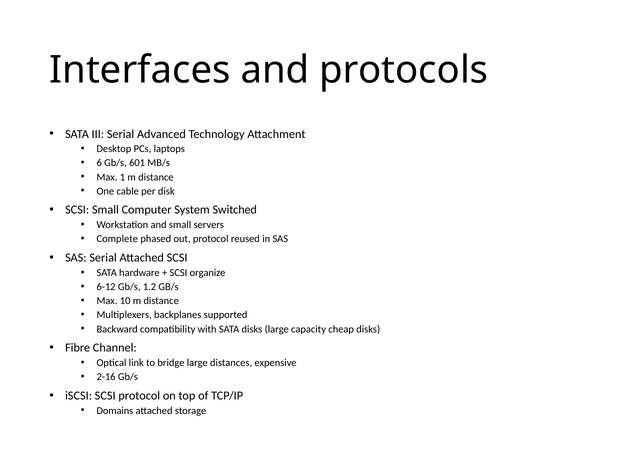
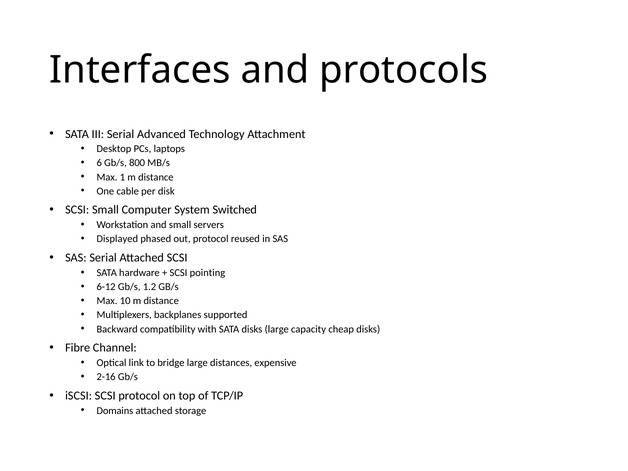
601: 601 -> 800 (137, 163)
Complete: Complete -> Displayed (117, 239)
organize: organize -> pointing (208, 273)
